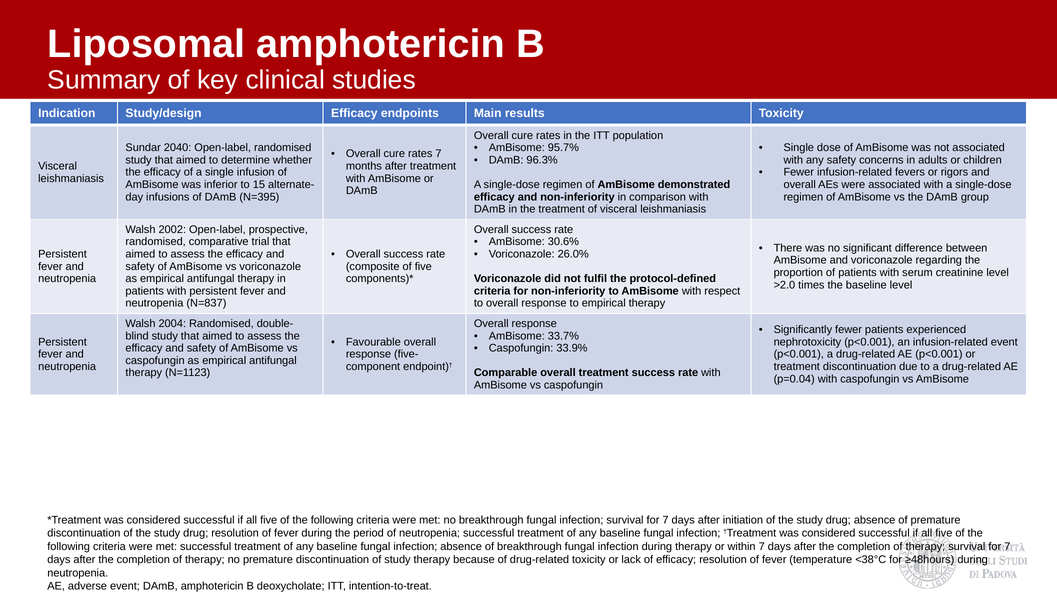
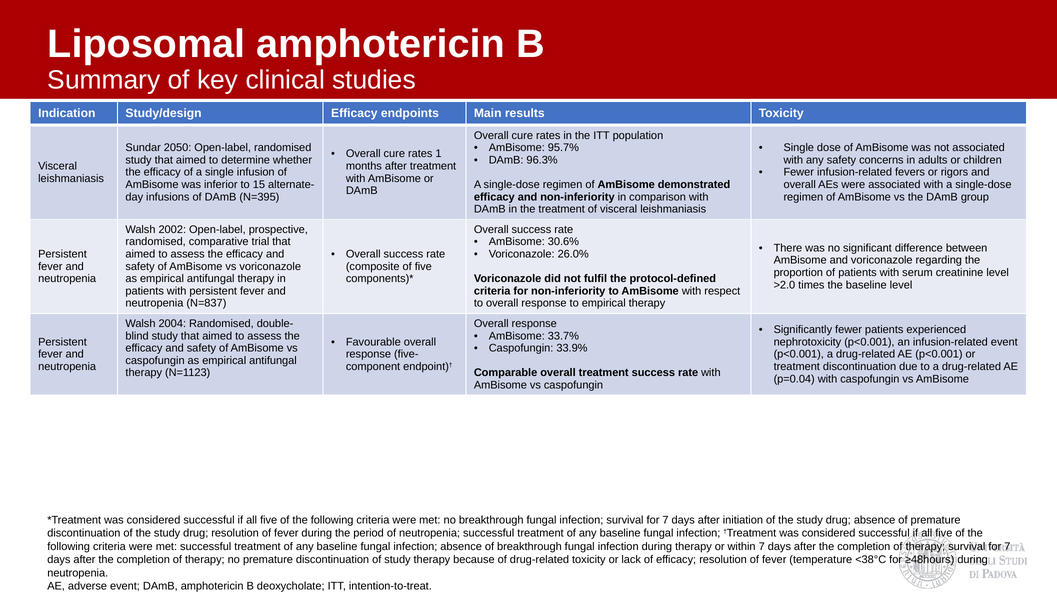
2040: 2040 -> 2050 (178, 148)
rates 7: 7 -> 1 (439, 154)
